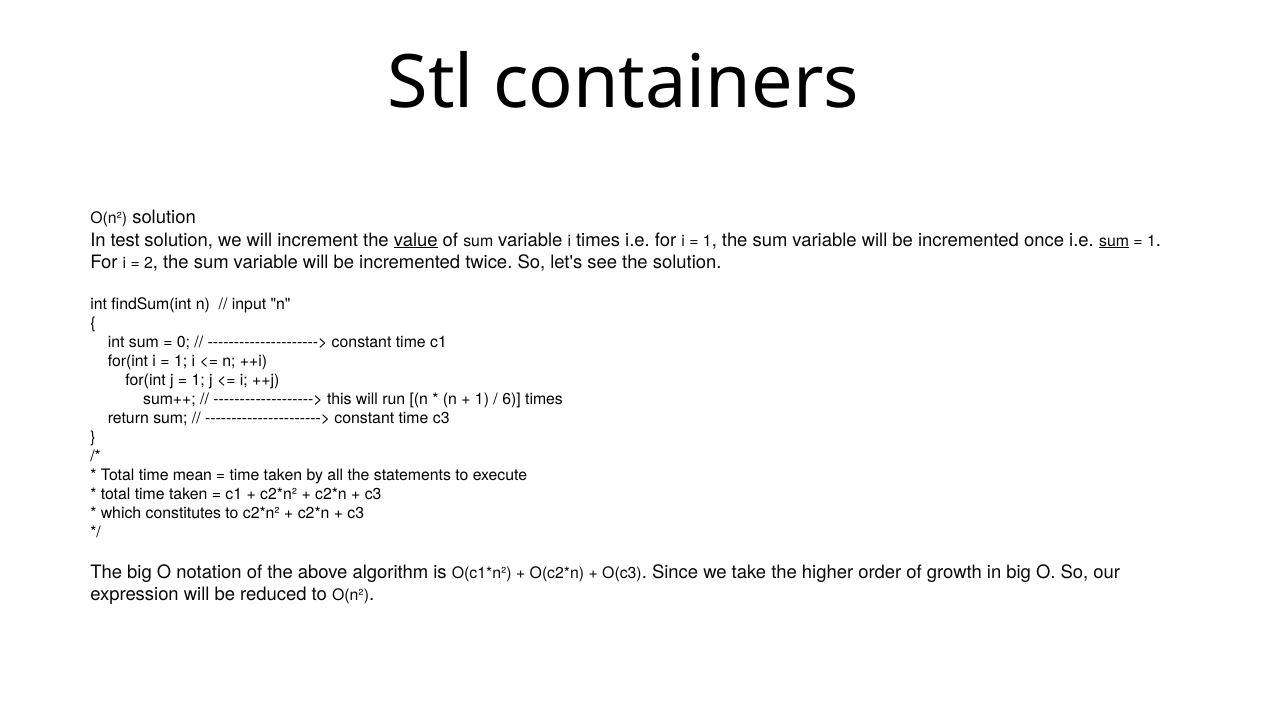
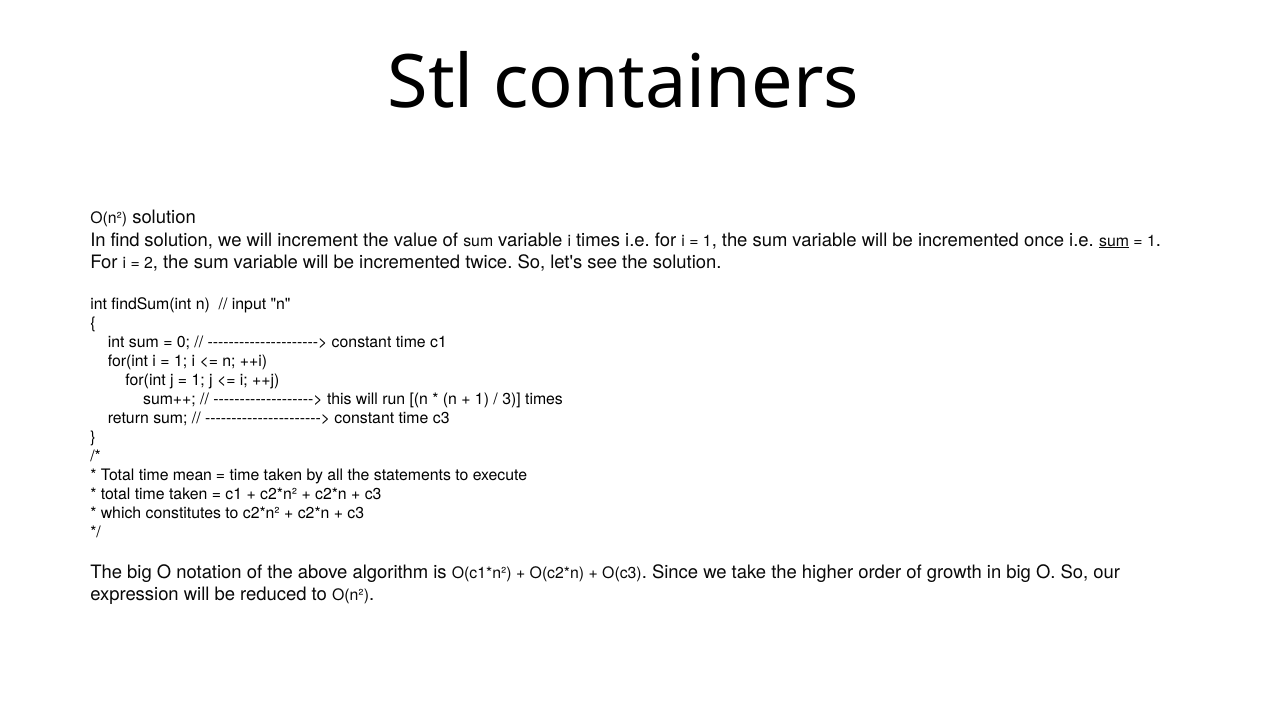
test: test -> find (125, 240)
value underline: present -> none (416, 240)
6: 6 -> 3 (511, 400)
